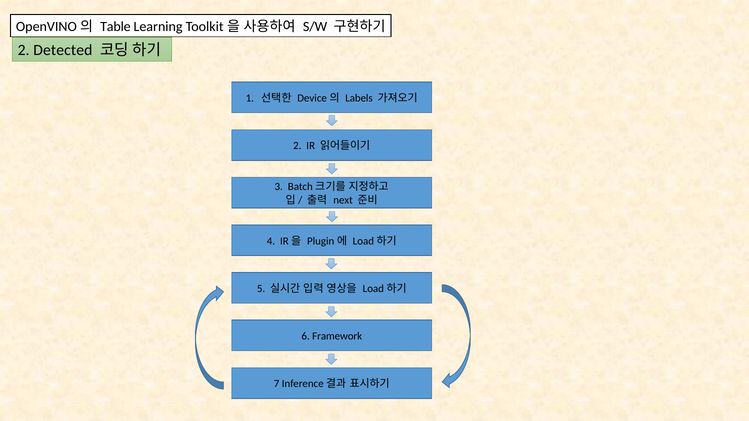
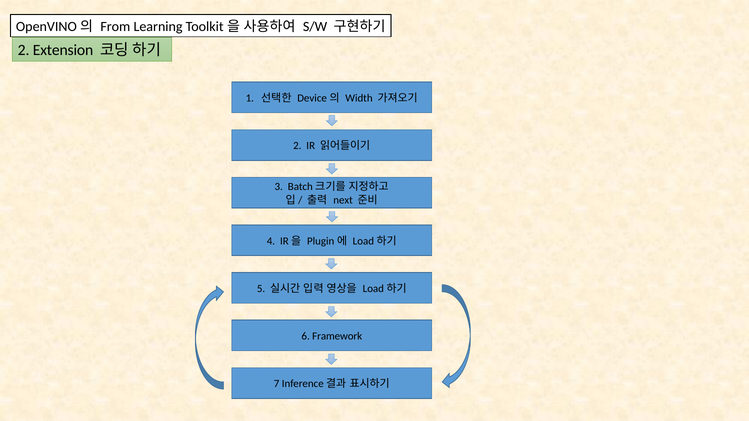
Table: Table -> From (115, 27)
Detected: Detected -> Extension (63, 50)
Labels: Labels -> Width (359, 98)
